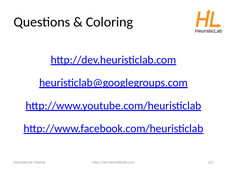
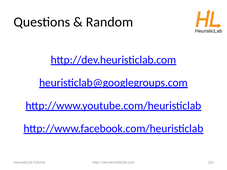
Coloring: Coloring -> Random (110, 22)
